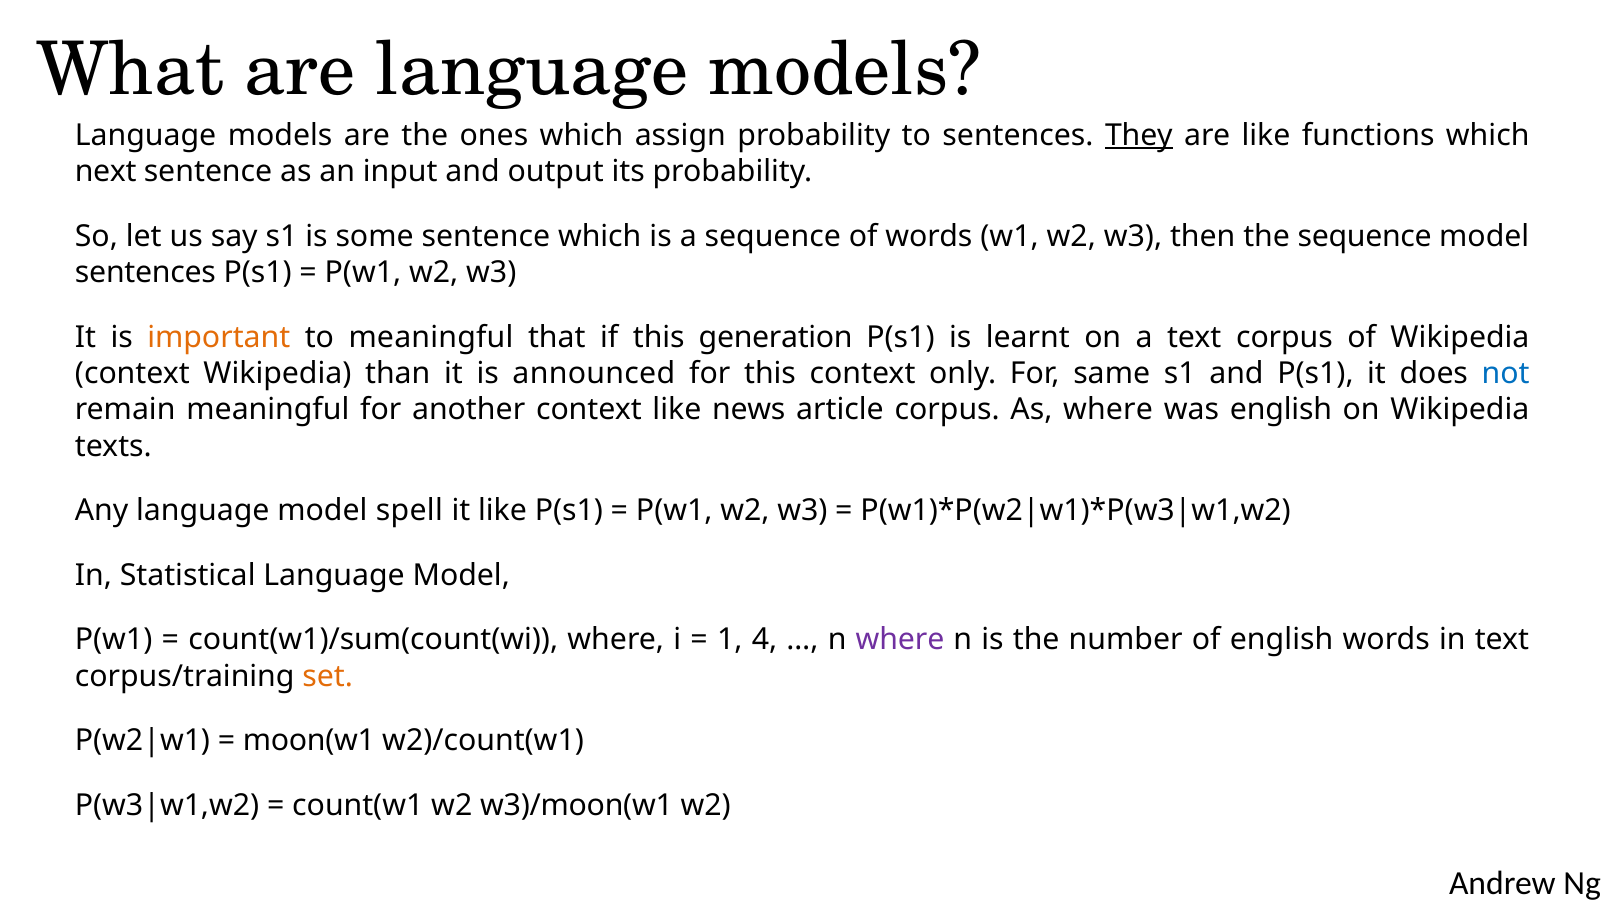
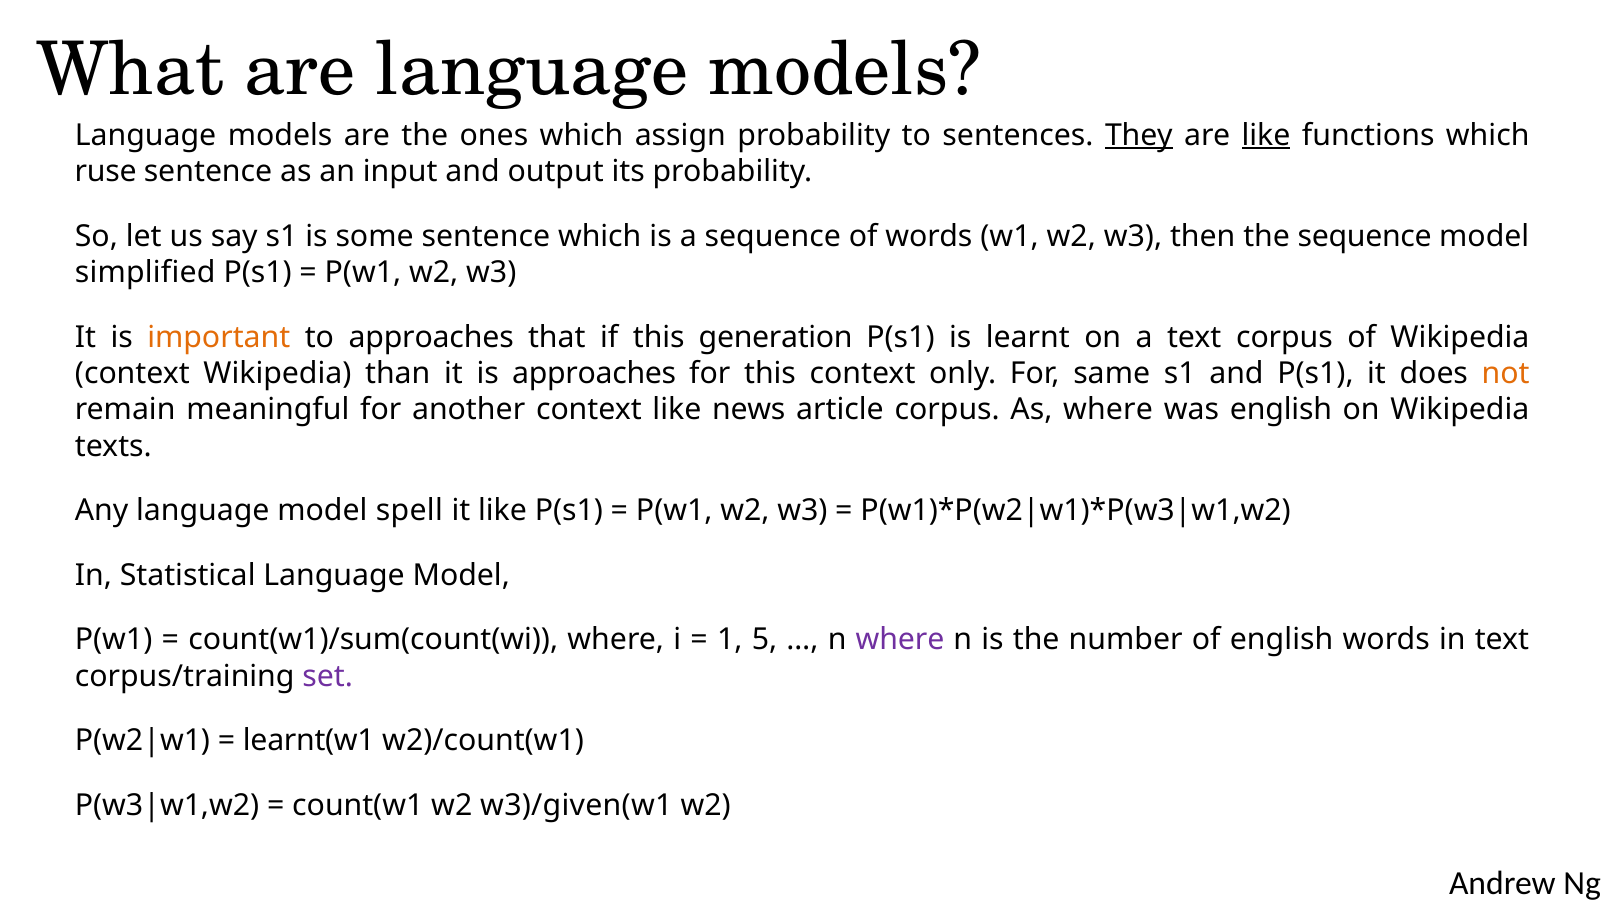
like underline: none -> present (1266, 135)
next: next -> ruse (106, 172)
sentences: sentences -> simplified (145, 273)
to meaningful: meaningful -> approaches (431, 337)
is announced: announced -> approaches (594, 373)
not colour: blue -> orange (1506, 373)
4: 4 -> 5 (765, 640)
set colour: orange -> purple (328, 676)
moon(w1: moon(w1 -> learnt(w1 (309, 741)
w3)/moon(w1: w3)/moon(w1 -> w3)/given(w1 (576, 805)
